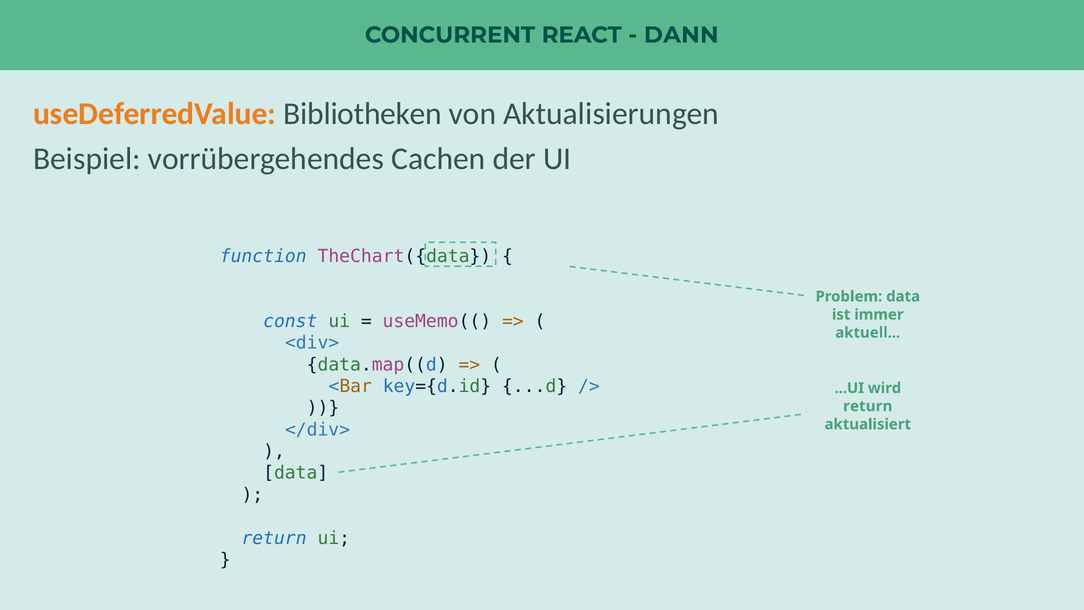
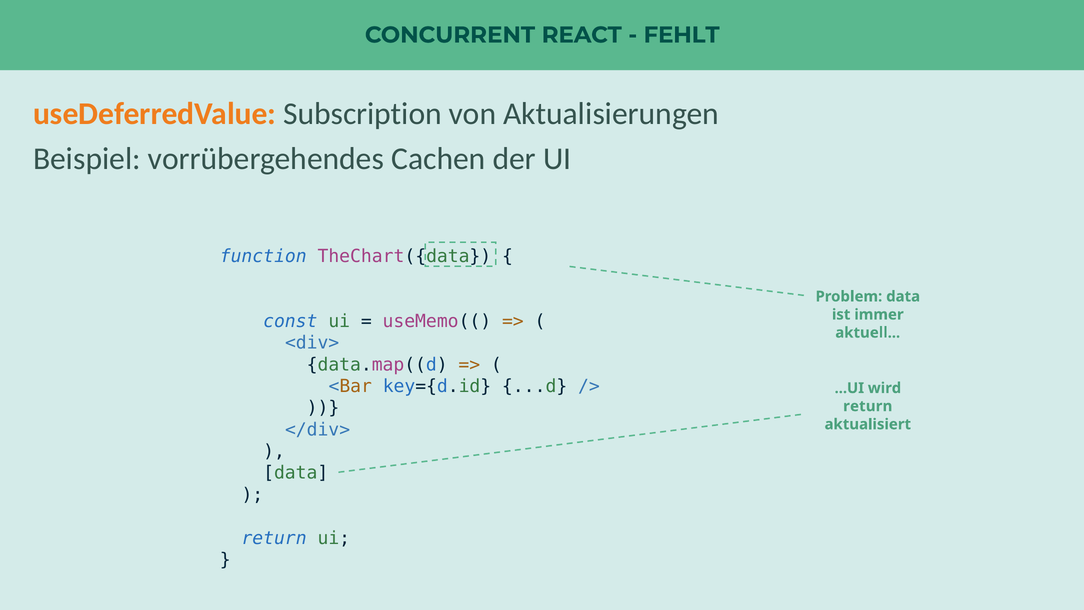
DANN: DANN -> FEHLT (682, 35)
Bibliotheken: Bibliotheken -> Subscription (363, 114)
